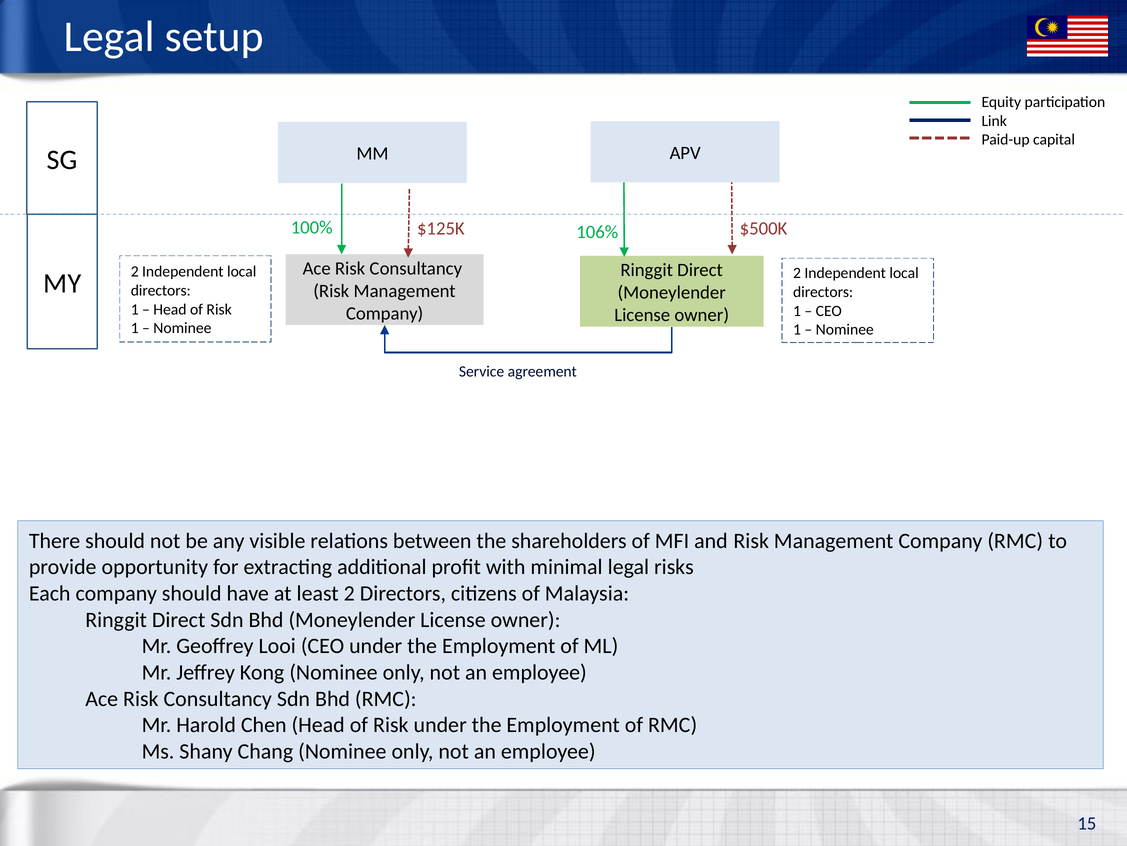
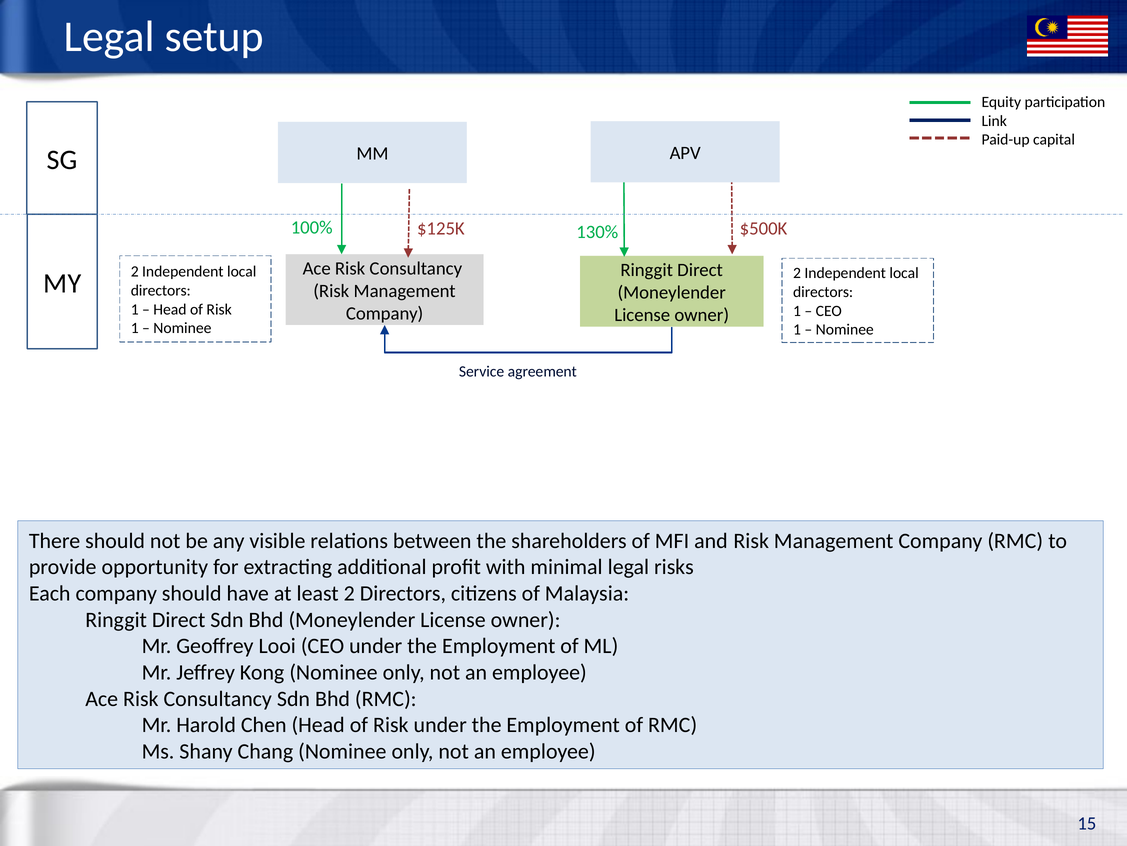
106%: 106% -> 130% (597, 232)
